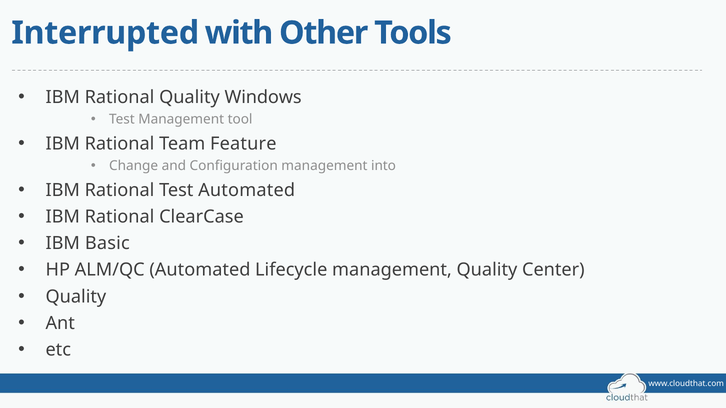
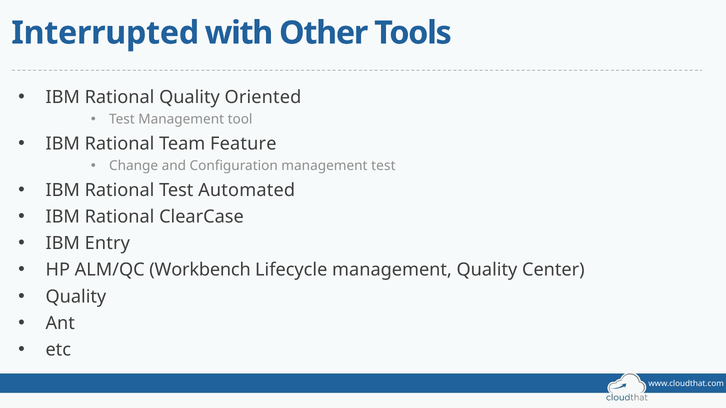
Windows: Windows -> Oriented (263, 97)
management into: into -> test (383, 166)
Basic: Basic -> Entry (107, 244)
ALM/QC Automated: Automated -> Workbench (200, 270)
